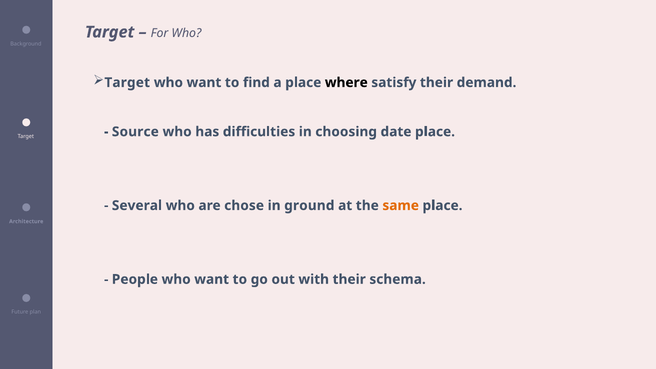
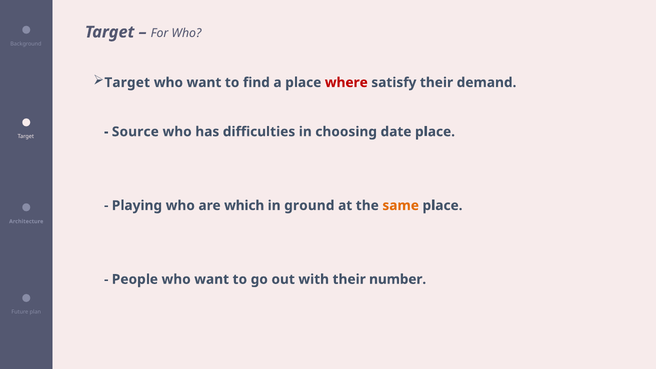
where colour: black -> red (346, 83)
Several: Several -> Playing (137, 206)
chose: chose -> which (244, 206)
schema: schema -> number (398, 279)
